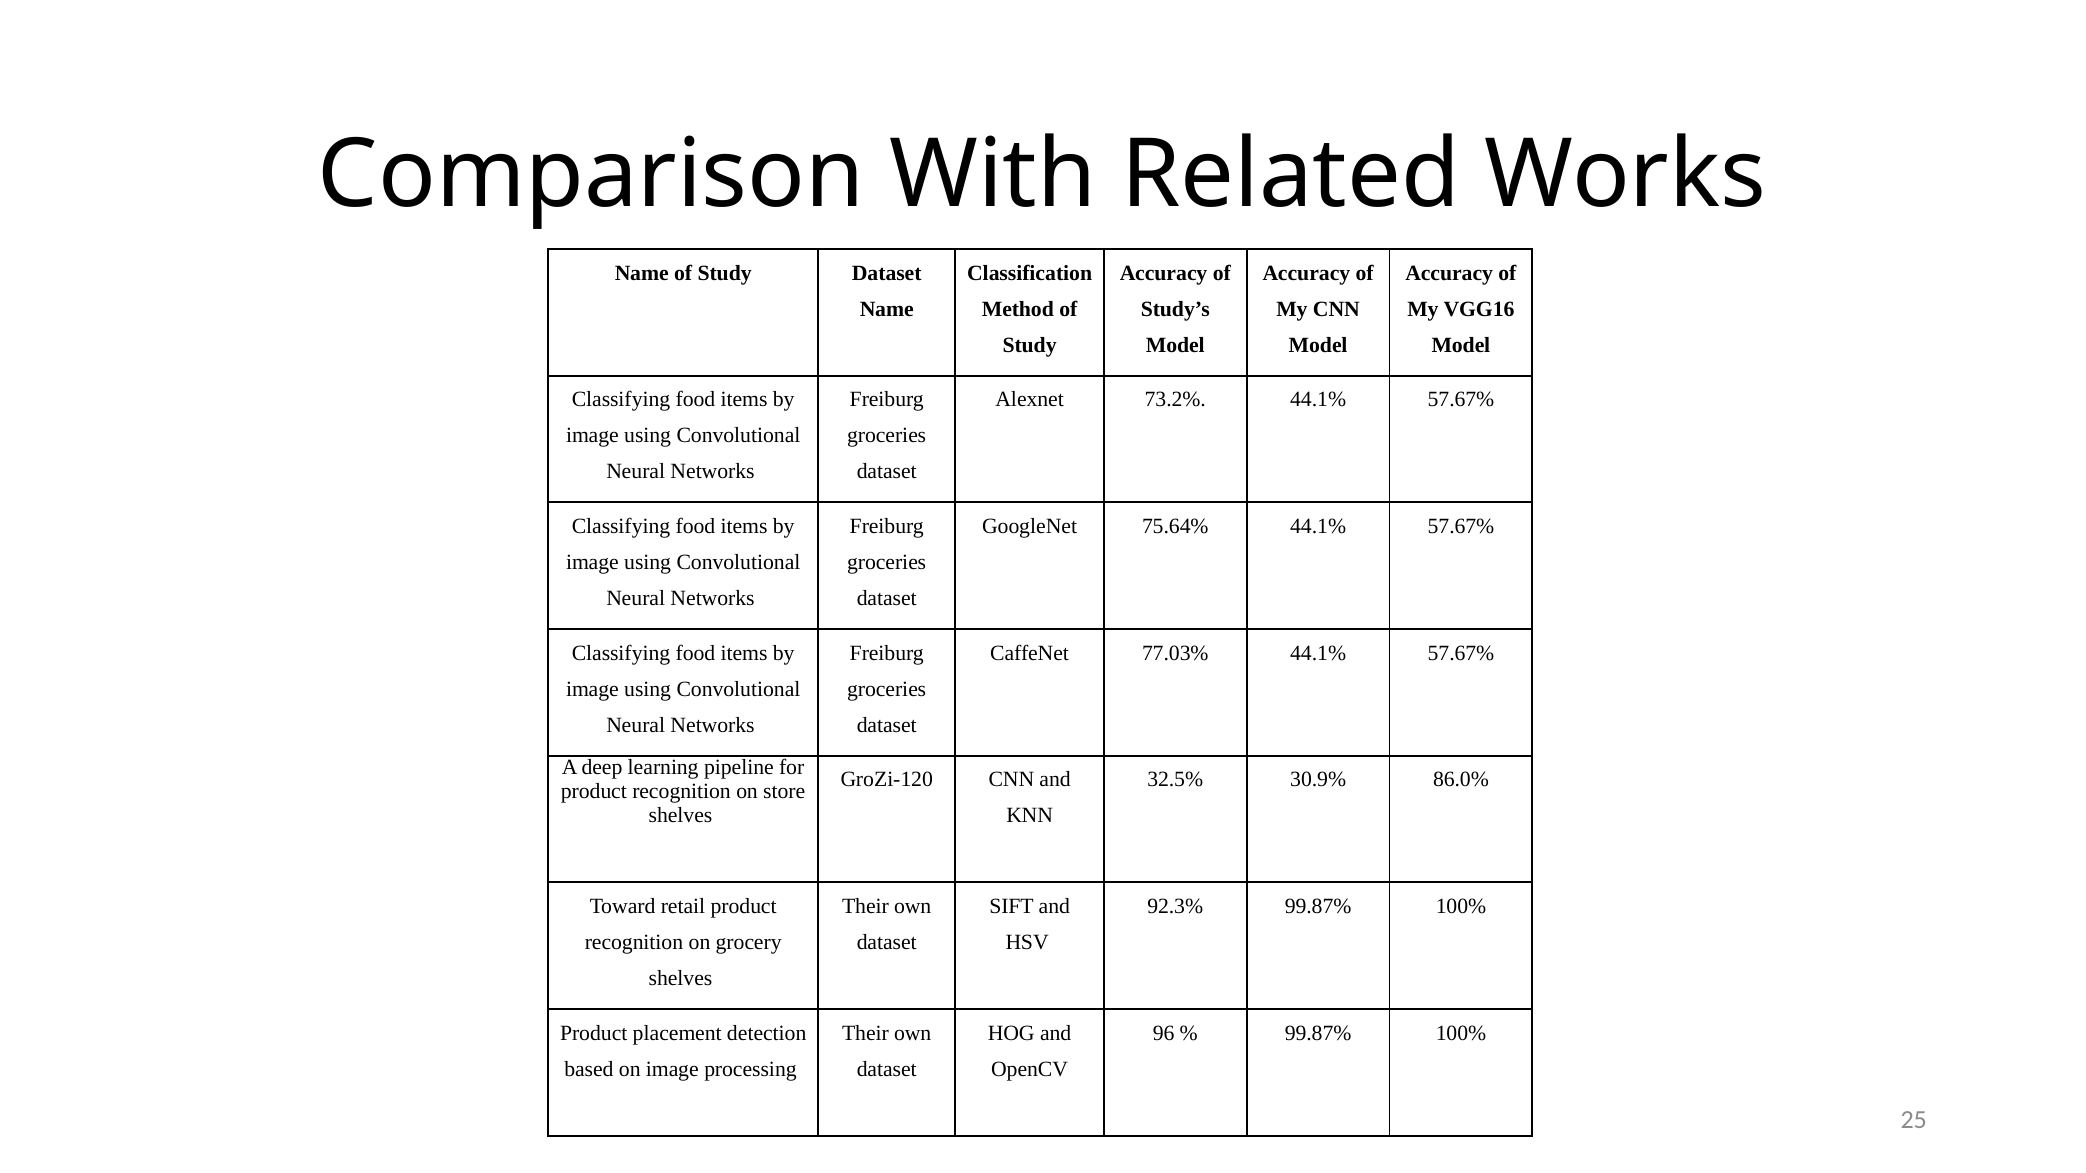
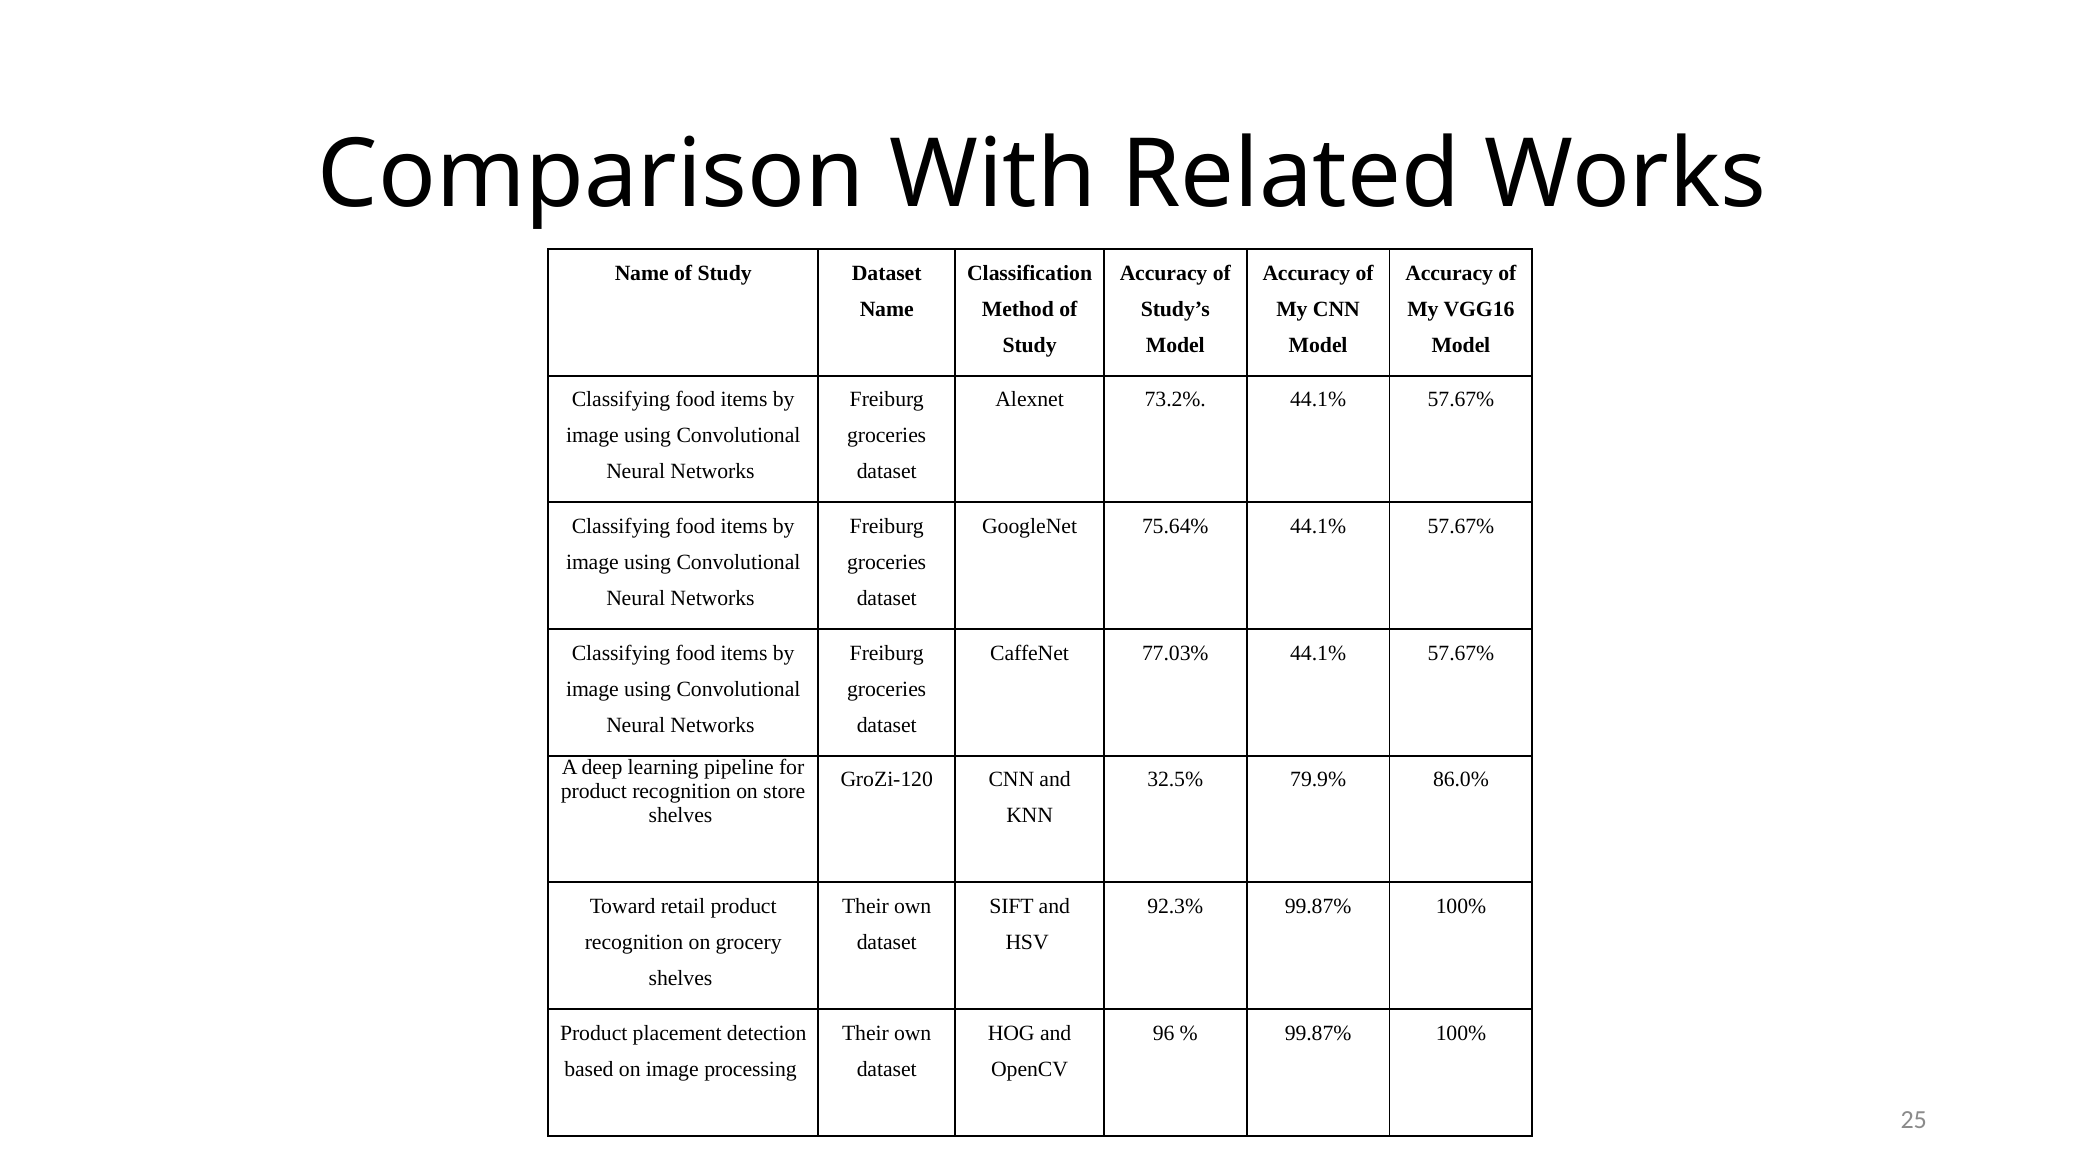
30.9%: 30.9% -> 79.9% (1318, 780)
